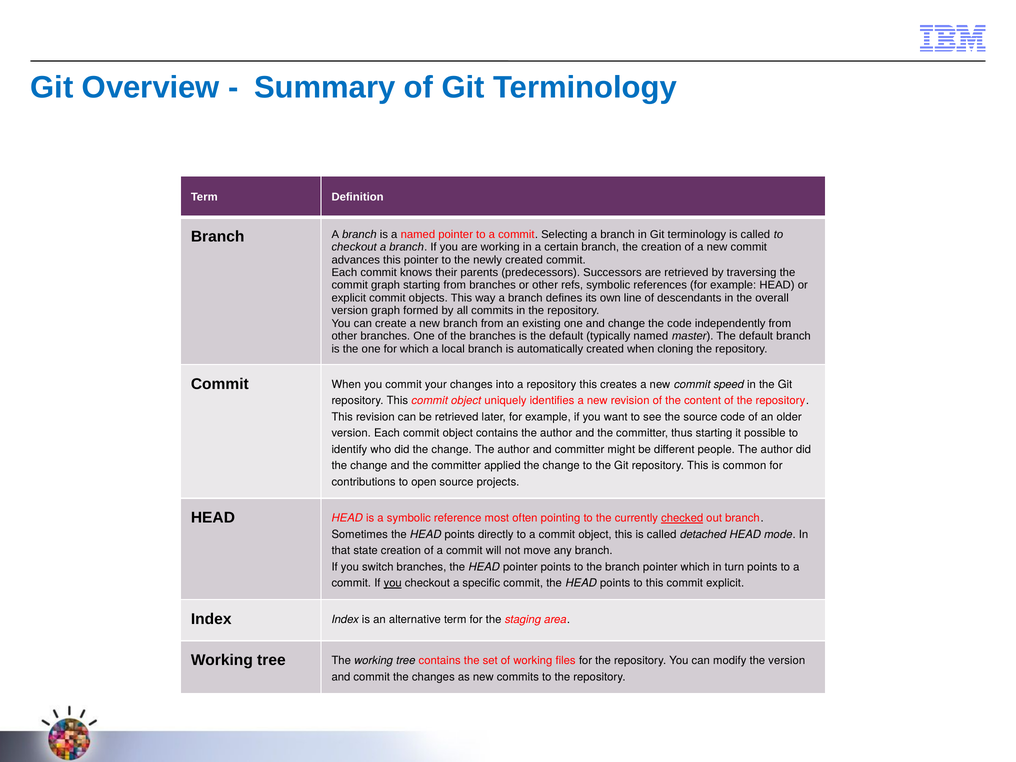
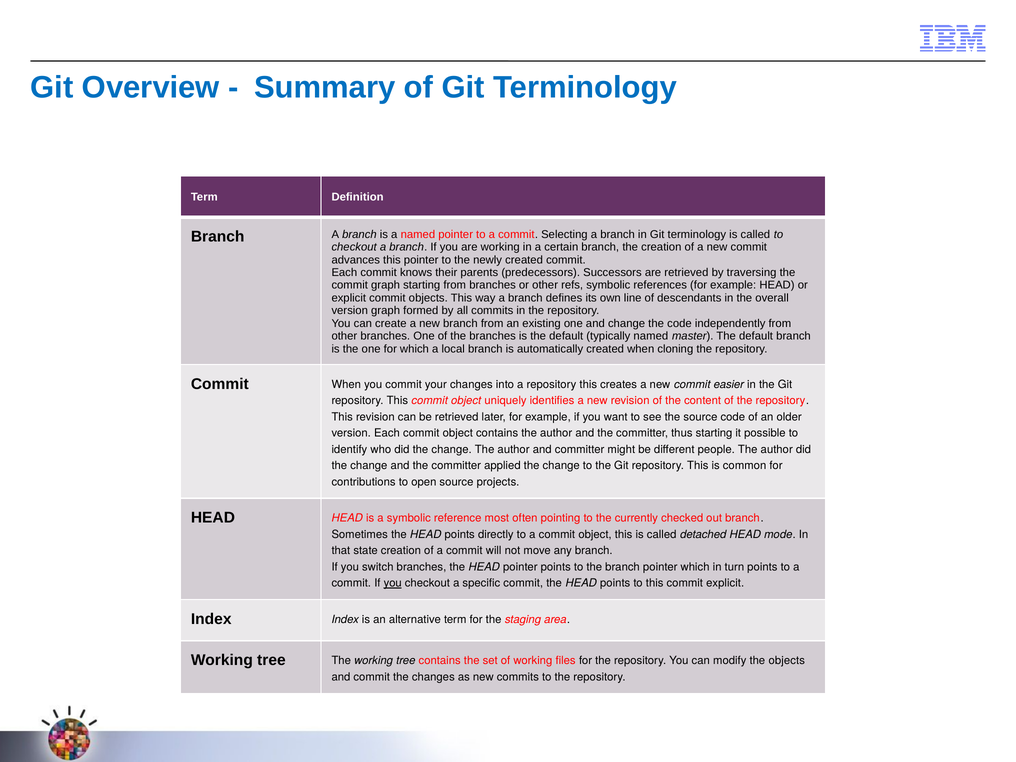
speed: speed -> easier (729, 384)
checked underline: present -> none (682, 518)
the version: version -> objects (787, 661)
